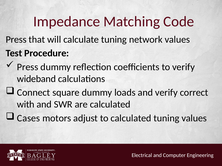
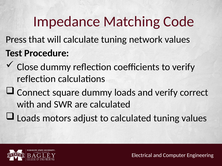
Press: Press -> Close (28, 67)
wideband: wideband -> reflection (36, 79)
Cases: Cases -> Loads (29, 119)
